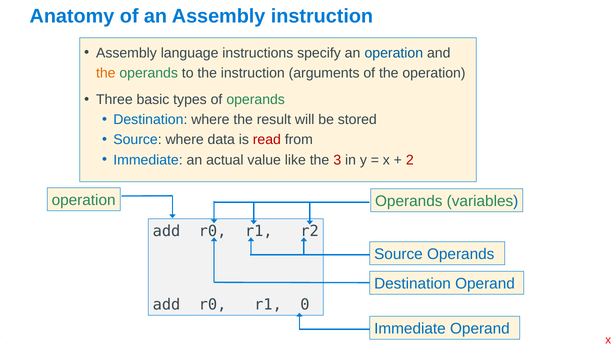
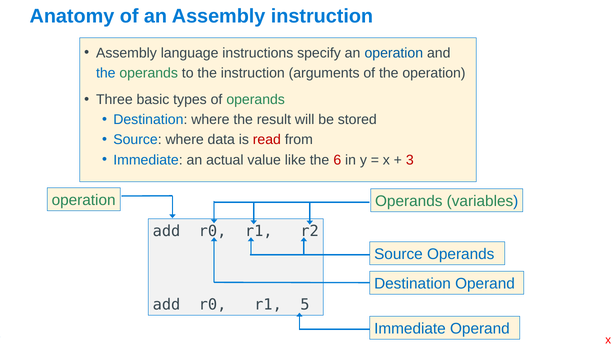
the colour: orange -> blue (106, 73)
the 3: 3 -> 6 (337, 160)
2: 2 -> 3 (410, 160)
0: 0 -> 5 (305, 305)
